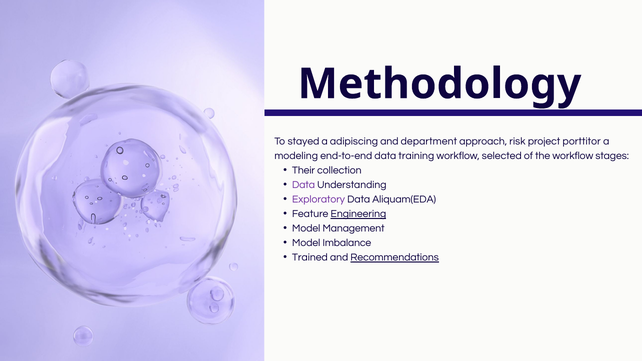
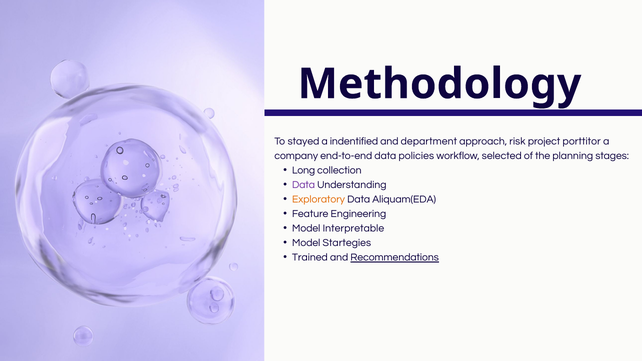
adipiscing: adipiscing -> indentified (354, 141)
modeling: modeling -> company (296, 156)
training: training -> policies (416, 156)
the workflow: workflow -> planning (573, 156)
Their: Their -> Long (304, 170)
Exploratory colour: purple -> orange (319, 200)
Engineering underline: present -> none (358, 214)
Management: Management -> Interpretable (353, 229)
Imbalance: Imbalance -> Startegies (347, 243)
